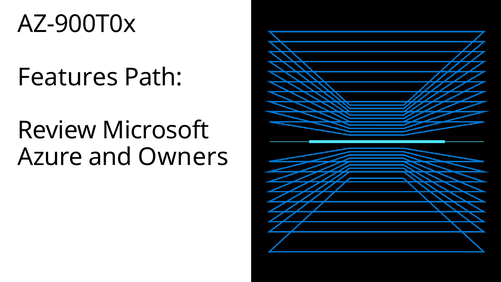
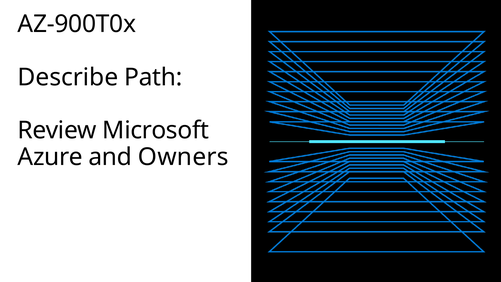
Features: Features -> Describe (68, 77)
